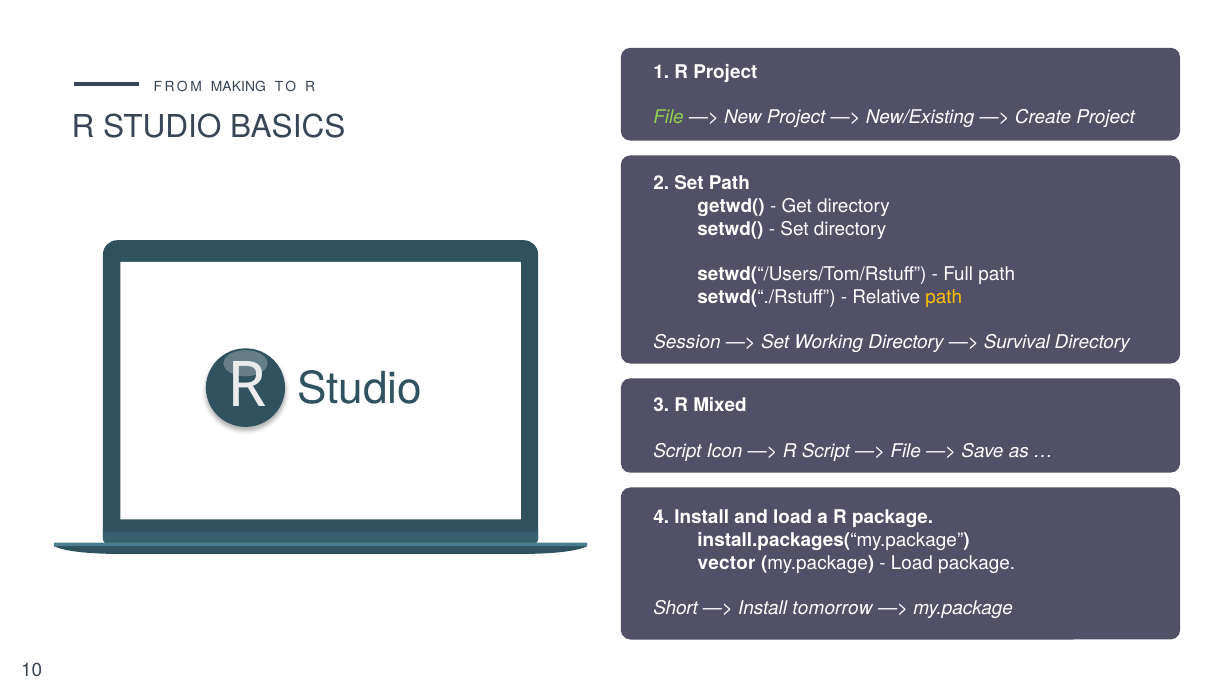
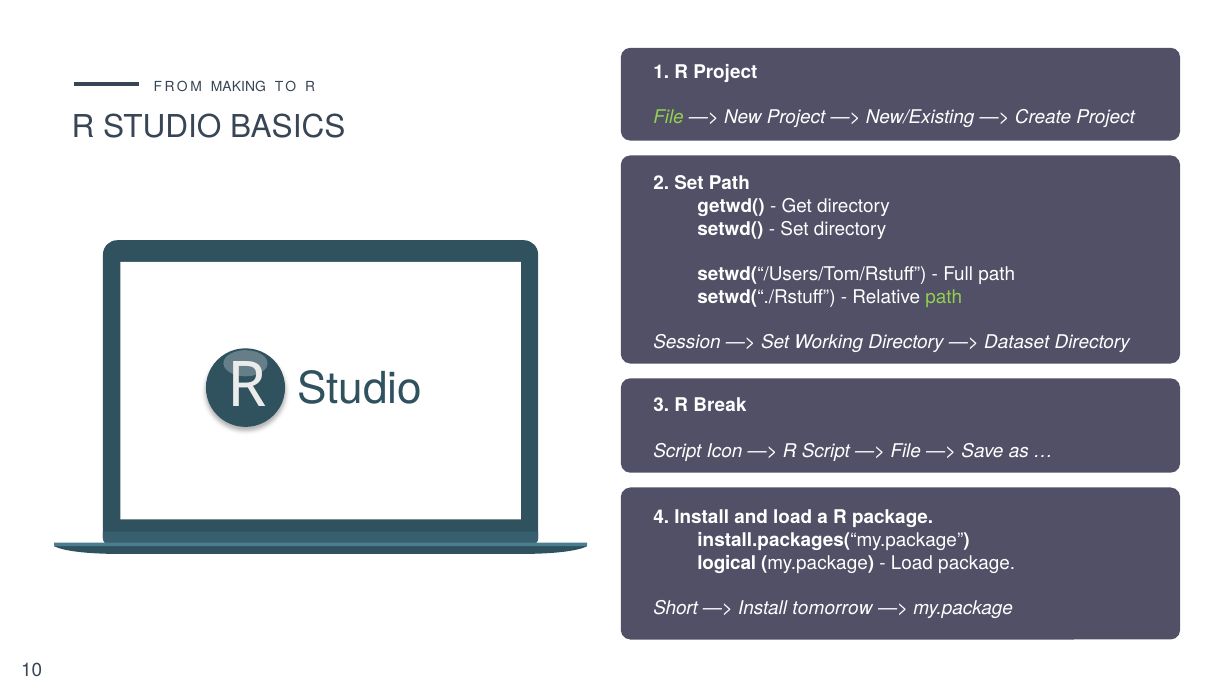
path colour: yellow -> light green (944, 297)
Survival: Survival -> Dataset (1017, 343)
Mixed: Mixed -> Break (720, 406)
vector: vector -> logical (727, 563)
